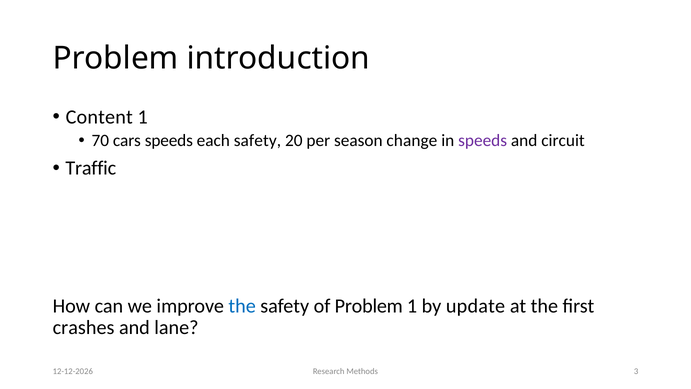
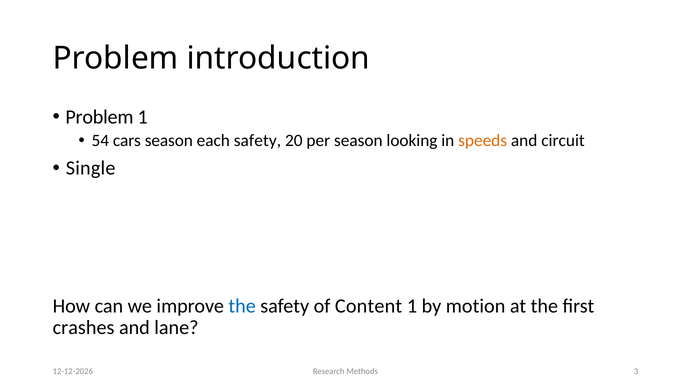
Content: Content -> Problem (99, 117)
70: 70 -> 54 (100, 141)
cars speeds: speeds -> season (169, 141)
change: change -> looking (412, 141)
speeds colour: purple -> orange (483, 141)
Traffic: Traffic -> Single (91, 168)
of Problem: Problem -> Content (369, 306)
update: update -> motion (476, 306)
